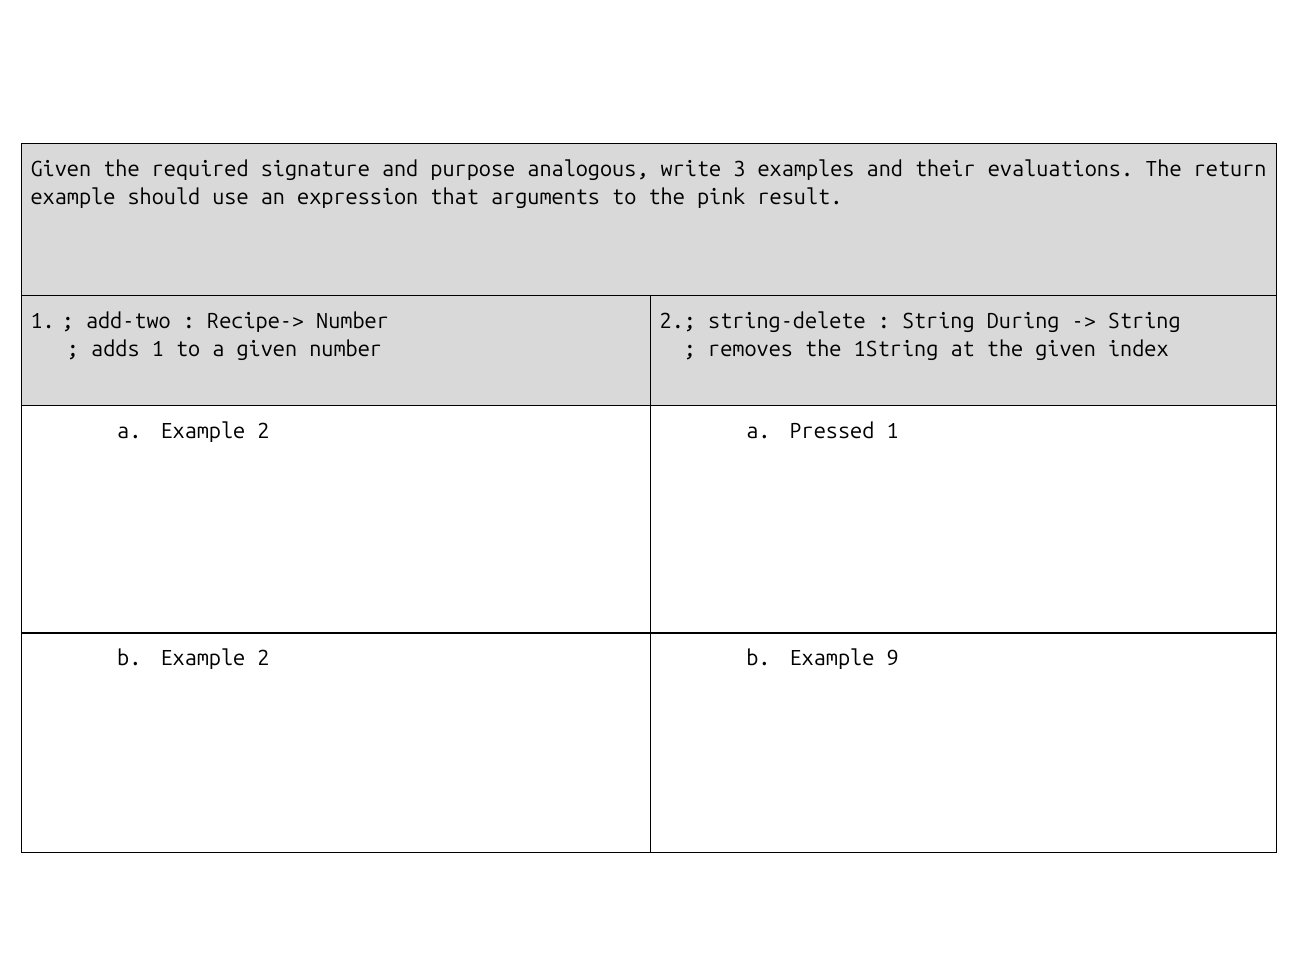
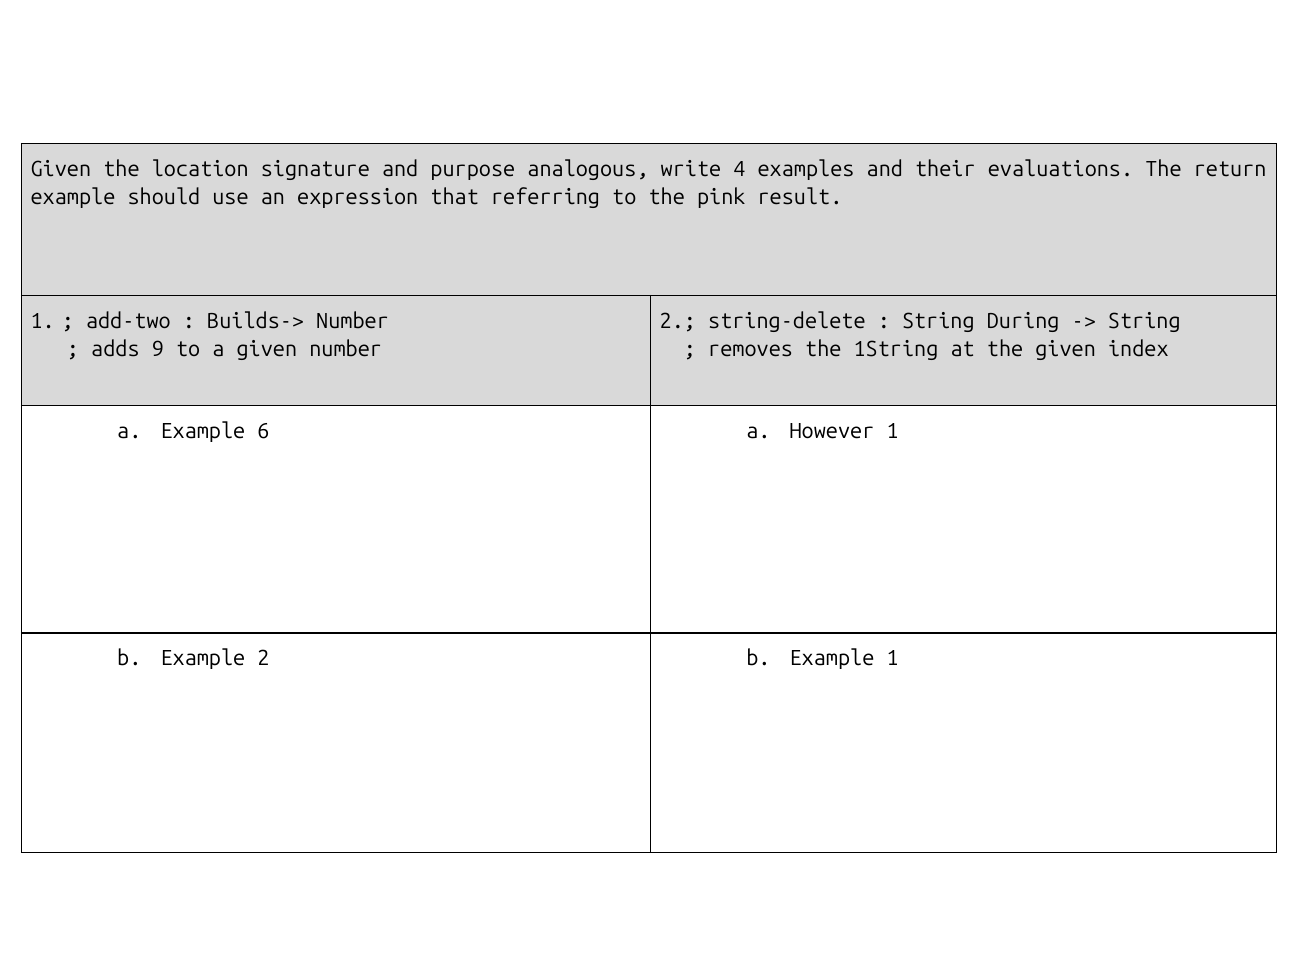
required: required -> location (200, 169)
3: 3 -> 4 (739, 169)
arguments: arguments -> referring (546, 197)
Recipe->: Recipe-> -> Builds-> (256, 321)
adds 1: 1 -> 9 (158, 349)
a Example 2: 2 -> 6 (264, 431)
Pressed: Pressed -> However (832, 431)
Example 9: 9 -> 1 (893, 658)
